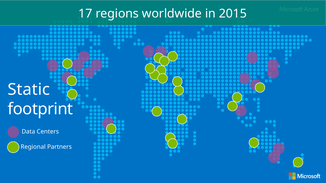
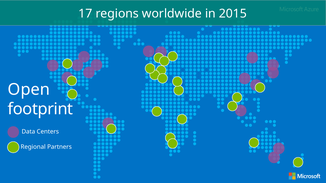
Static: Static -> Open (29, 90)
